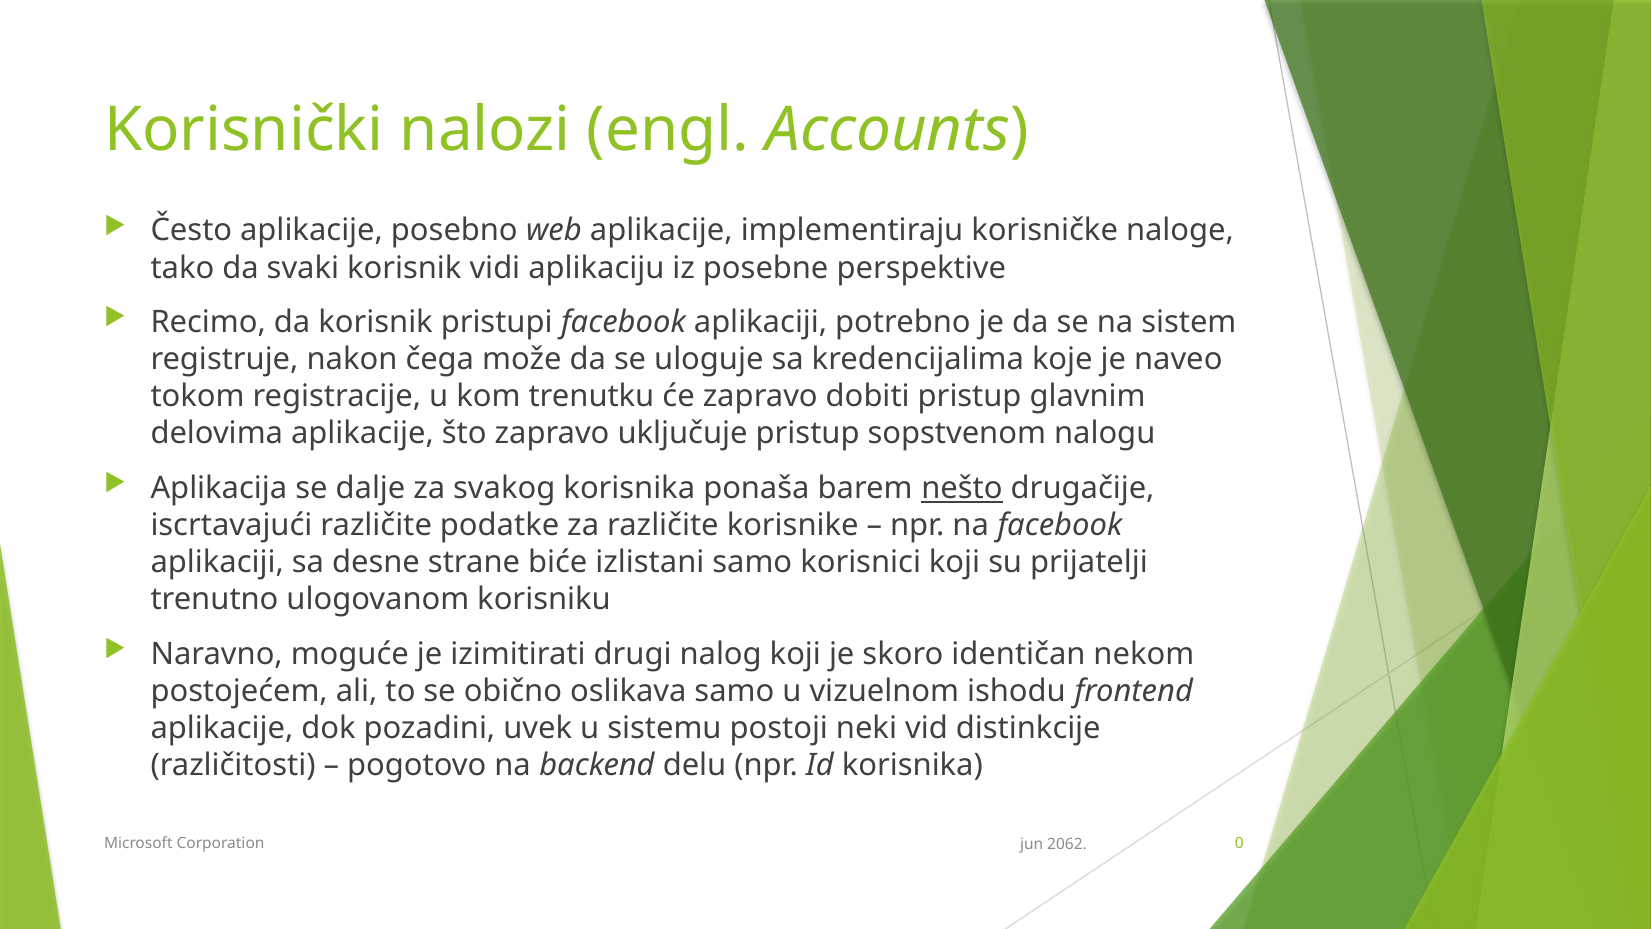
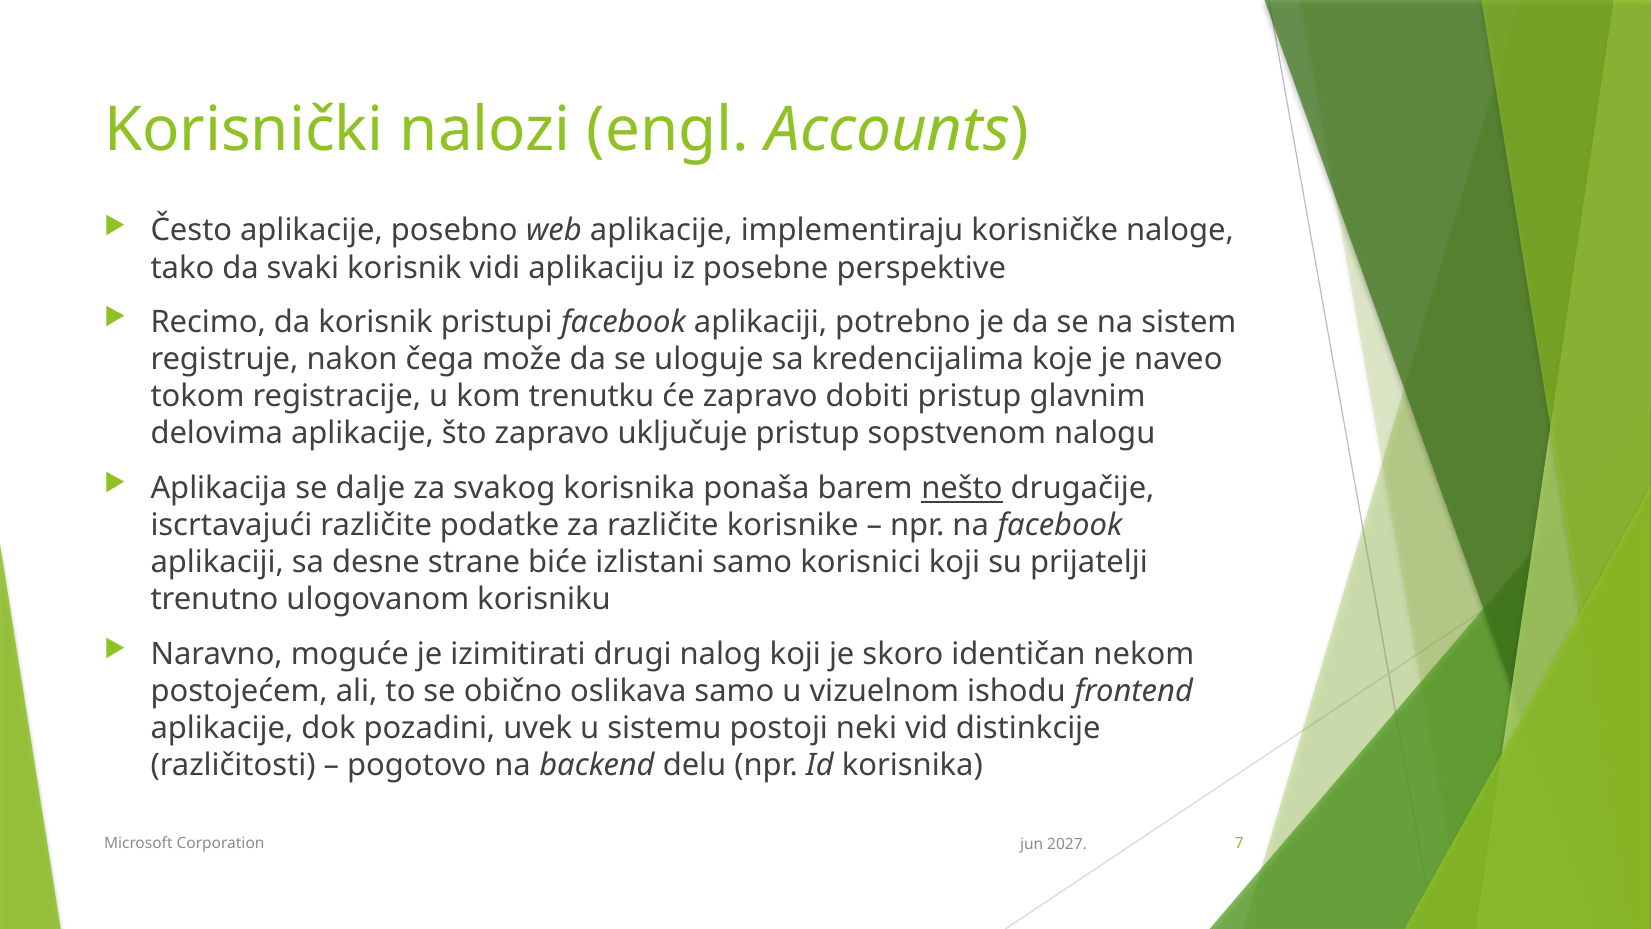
0: 0 -> 7 (1239, 843)
2062: 2062 -> 2027 (1067, 844)
